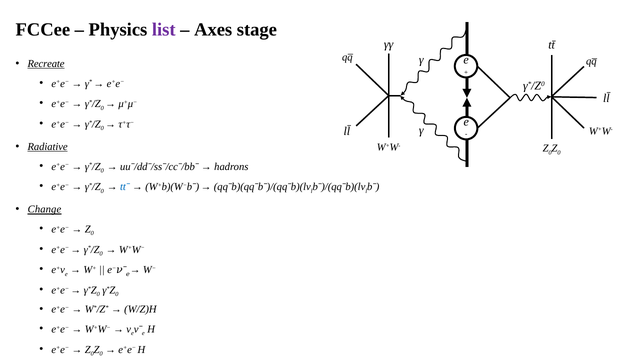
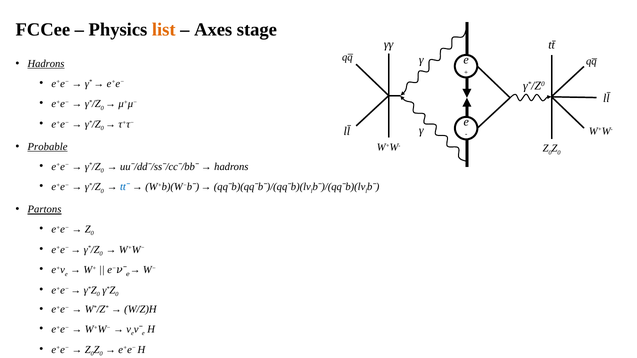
list colour: purple -> orange (164, 30)
Recreate: Recreate -> Hadrons (46, 64)
Radiative: Radiative -> Probable (48, 147)
Change: Change -> Partons (44, 209)
